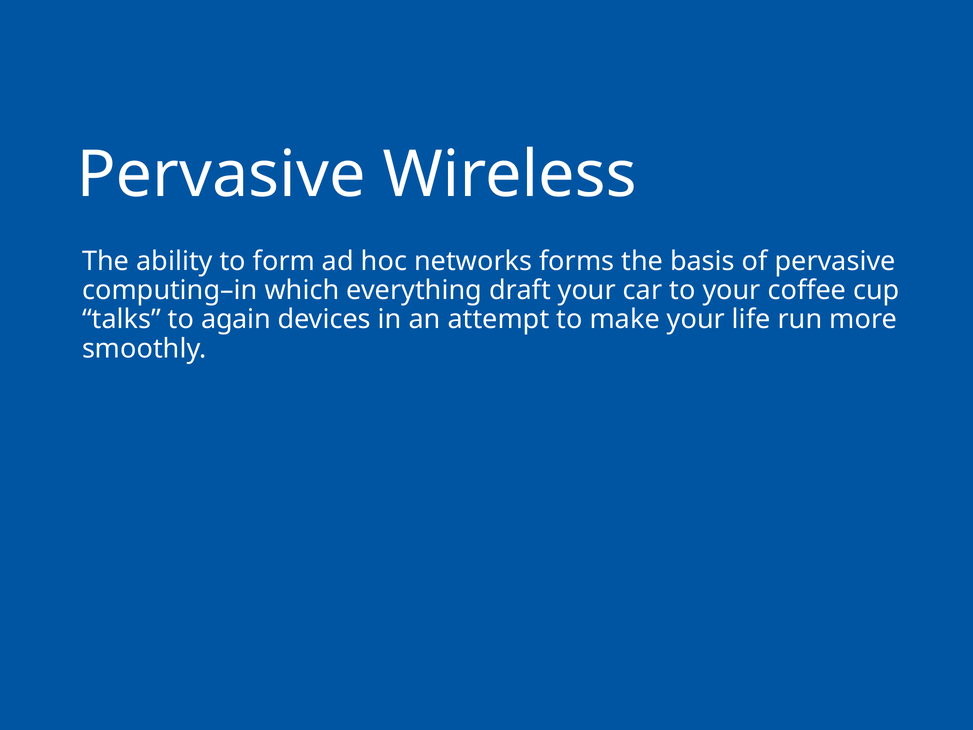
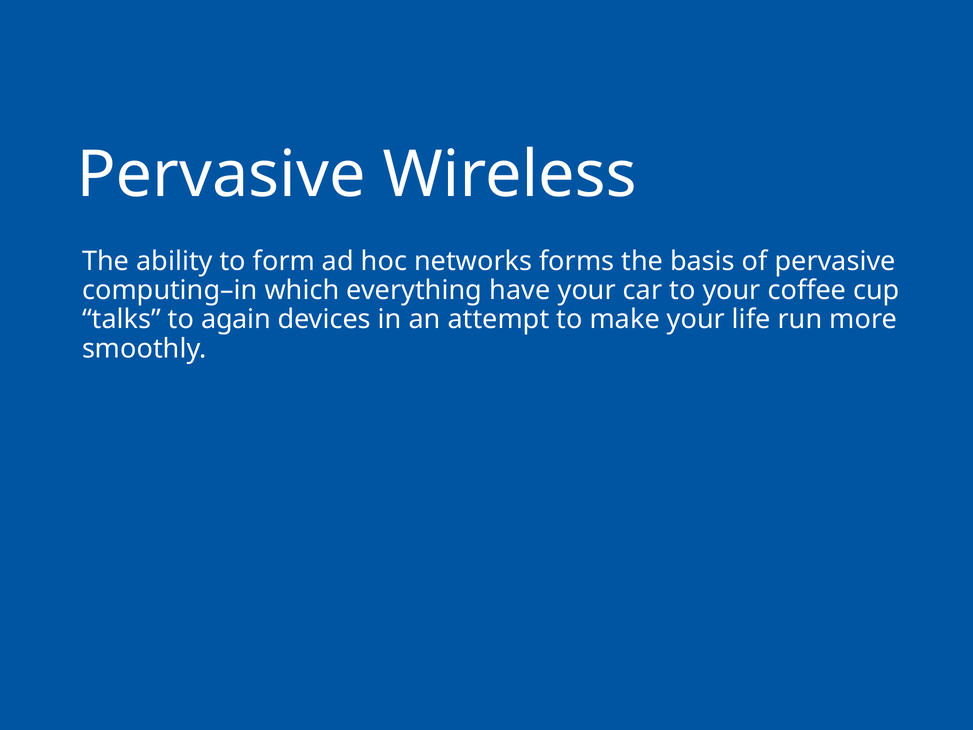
draft: draft -> have (520, 290)
